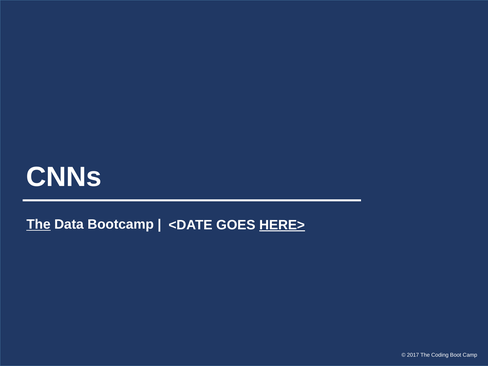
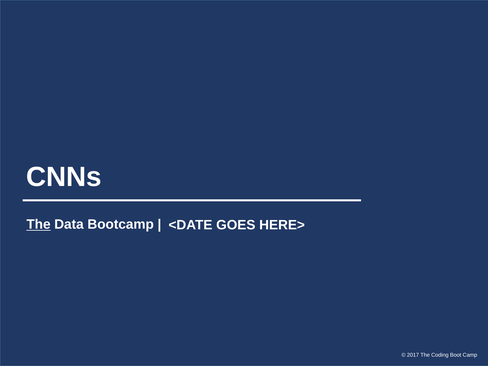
HERE> underline: present -> none (282, 225)
